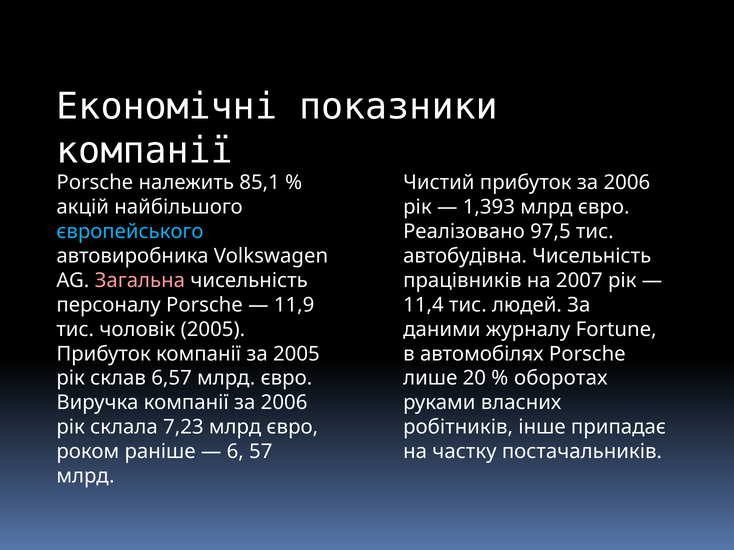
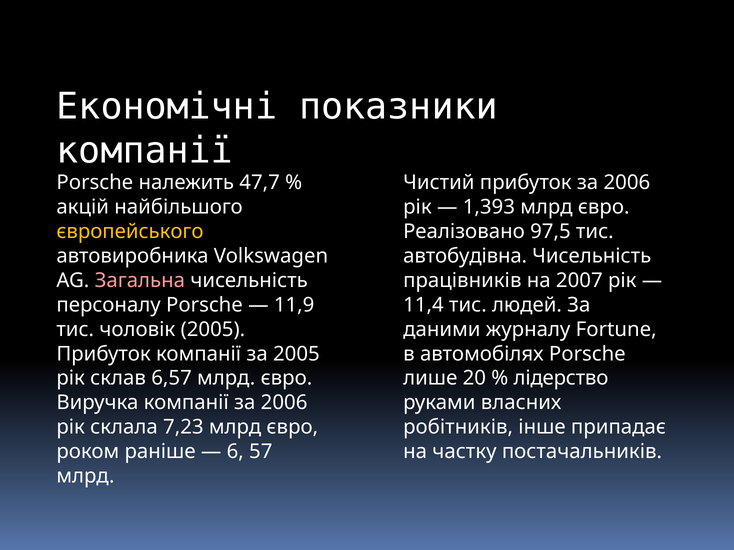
85,1: 85,1 -> 47,7 (260, 183)
європейського colour: light blue -> yellow (130, 232)
оборотах: оборотах -> лідерство (561, 379)
